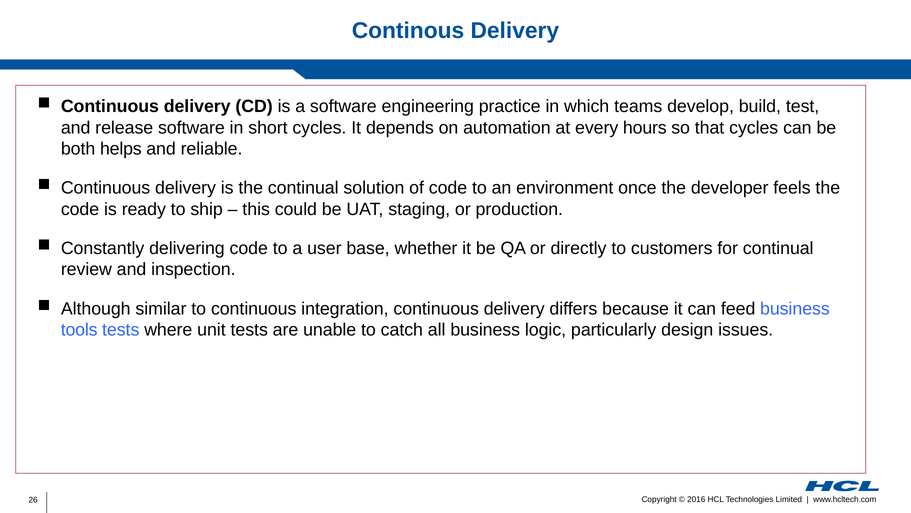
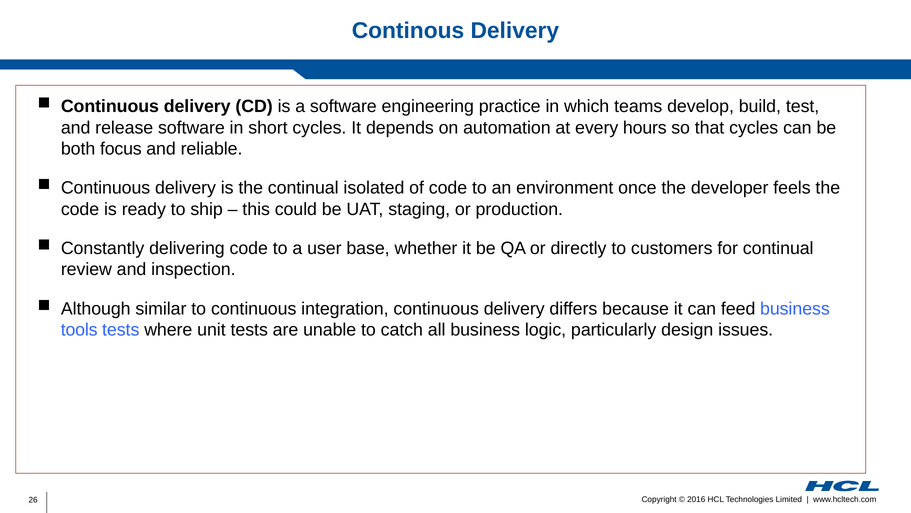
helps: helps -> focus (121, 149)
solution: solution -> isolated (374, 188)
